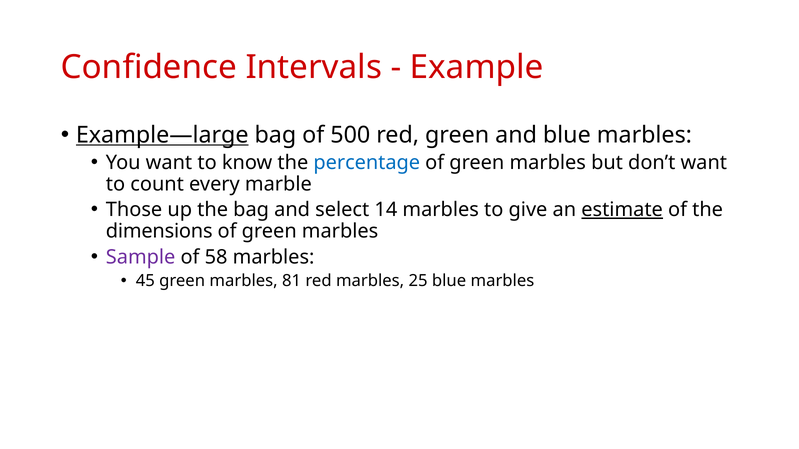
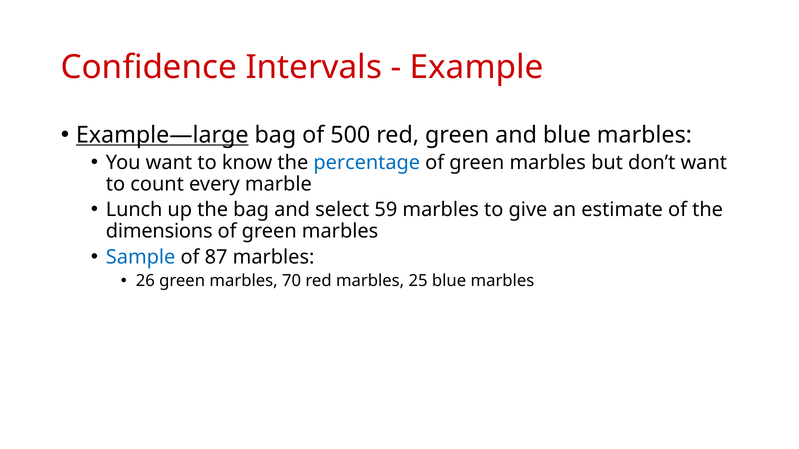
Those: Those -> Lunch (134, 210)
14: 14 -> 59 (386, 210)
estimate underline: present -> none (622, 210)
Sample colour: purple -> blue (141, 257)
58: 58 -> 87 (216, 257)
45: 45 -> 26 (145, 281)
81: 81 -> 70 (292, 281)
